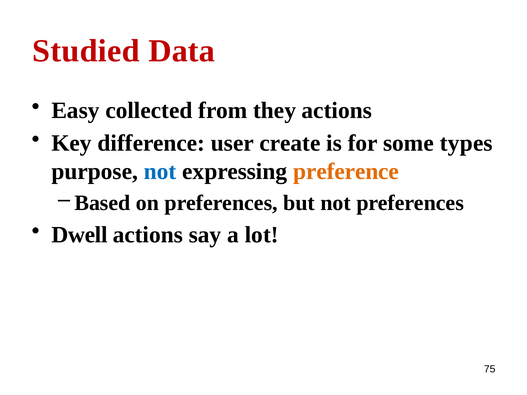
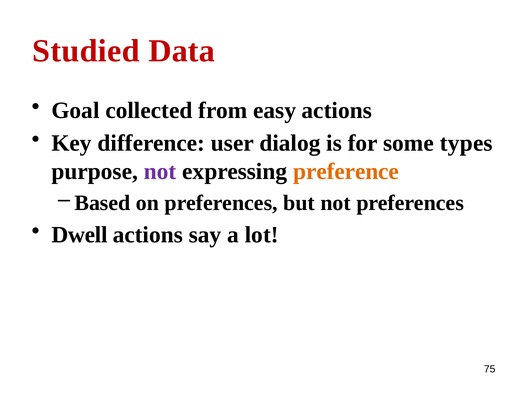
Easy: Easy -> Goal (75, 111)
they: they -> easy (275, 111)
create: create -> dialog (290, 143)
not colour: blue -> purple (160, 171)
